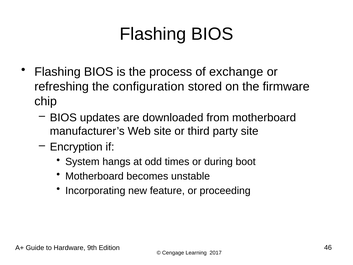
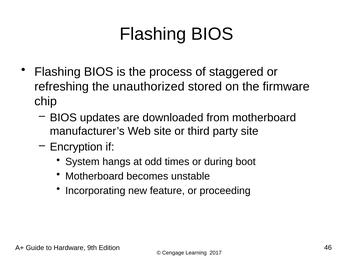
exchange: exchange -> staggered (236, 72)
configuration: configuration -> unauthorized (149, 86)
